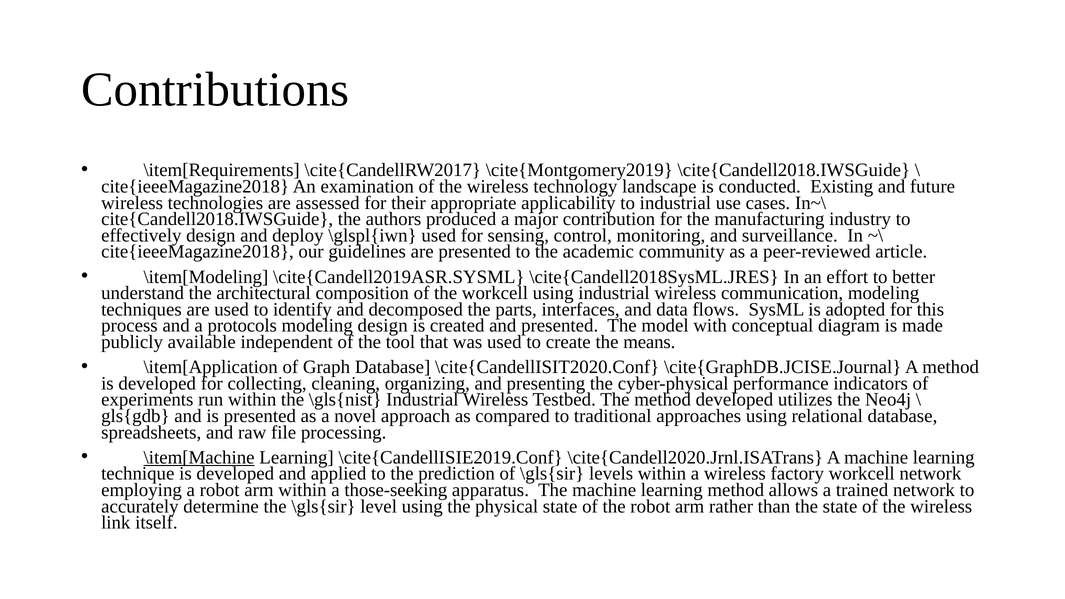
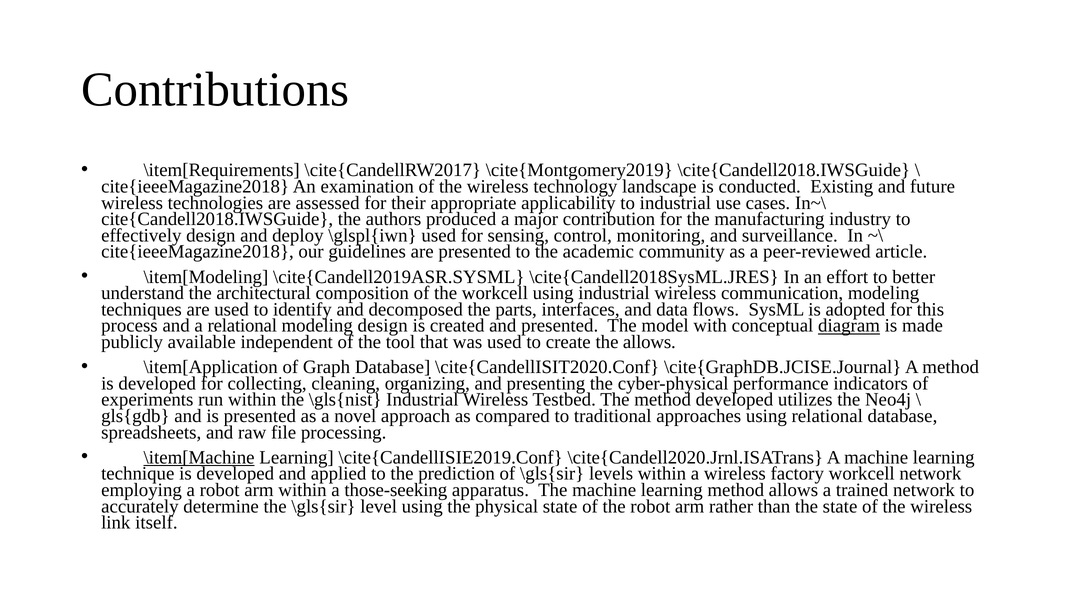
a protocols: protocols -> relational (242, 326)
diagram underline: none -> present (849, 326)
the means: means -> allows (649, 342)
